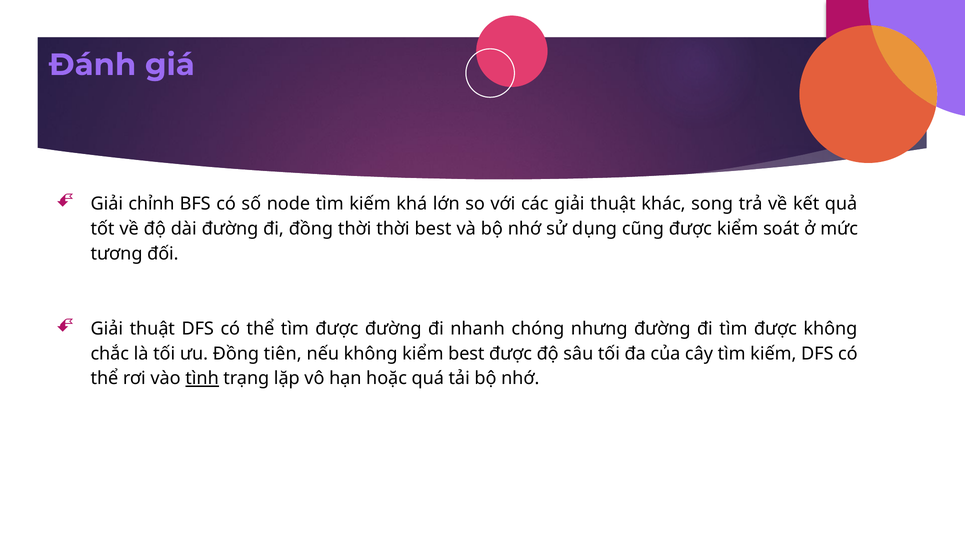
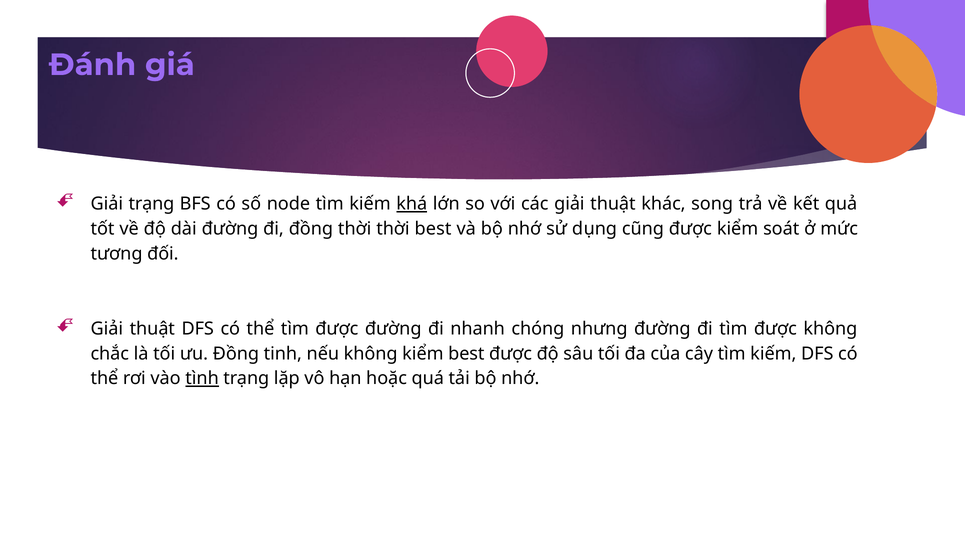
Giải chỉnh: chỉnh -> trạng (151, 204)
khá underline: none -> present (412, 204)
tiên: tiên -> tinh (283, 353)
